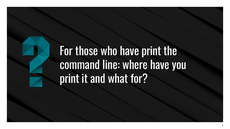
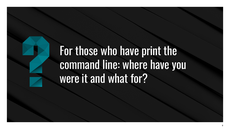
print: print -> were (69, 79)
